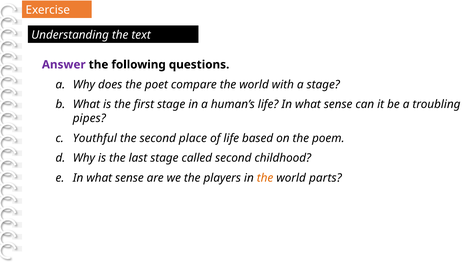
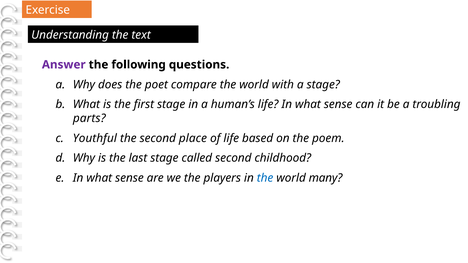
pipes: pipes -> parts (89, 119)
the colour: orange -> blue (265, 178)
parts: parts -> many (326, 178)
